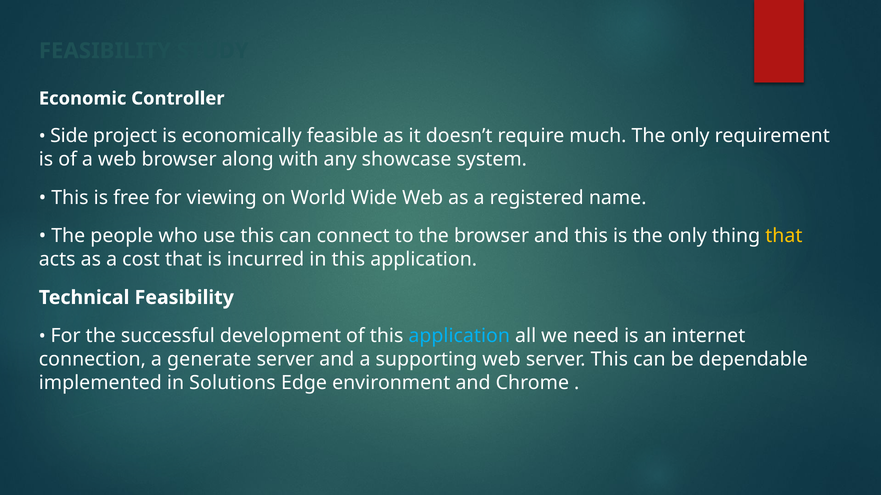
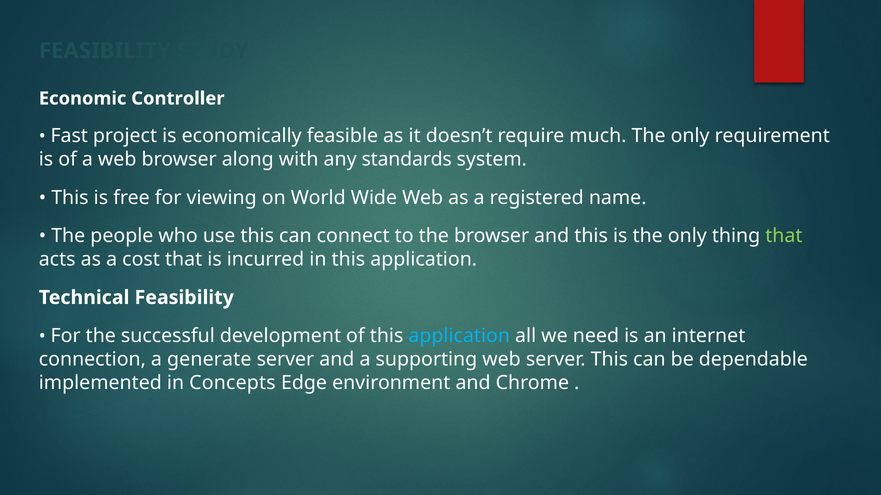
Side: Side -> Fast (69, 136)
showcase: showcase -> standards (407, 160)
that colour: yellow -> light green (784, 236)
Solutions: Solutions -> Concepts (232, 383)
